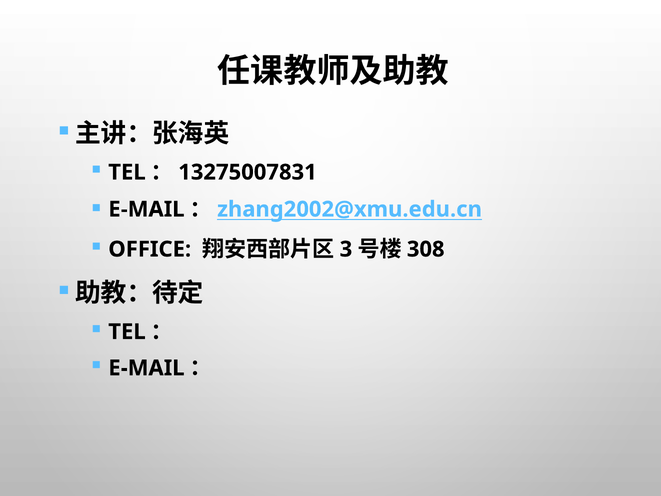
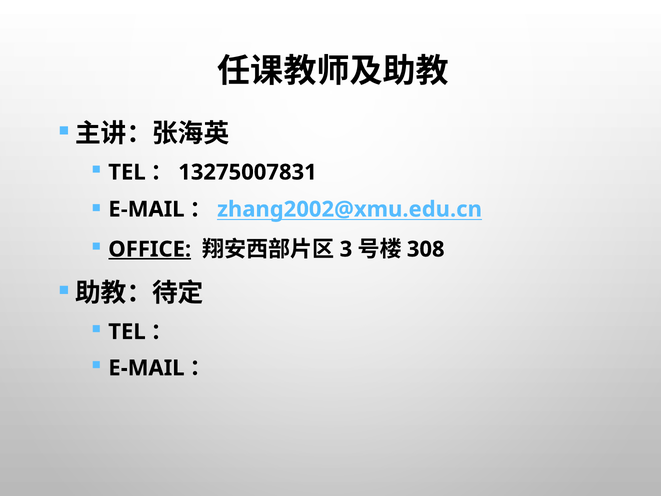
OFFICE underline: none -> present (150, 249)
